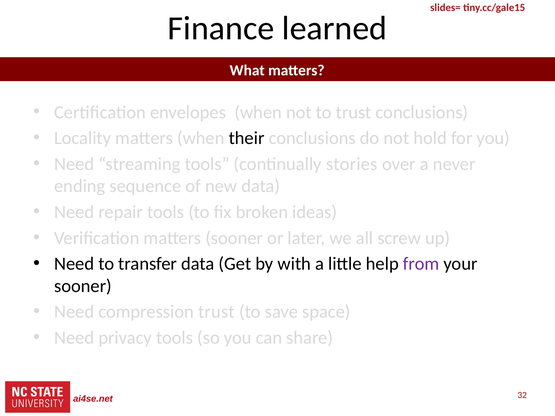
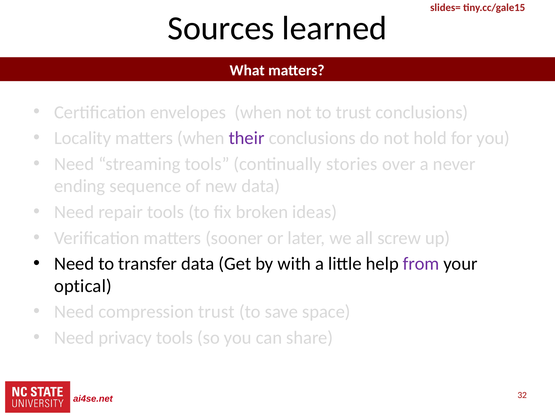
Finance: Finance -> Sources (221, 28)
their colour: black -> purple (247, 138)
sooner: sooner -> optical (83, 286)
